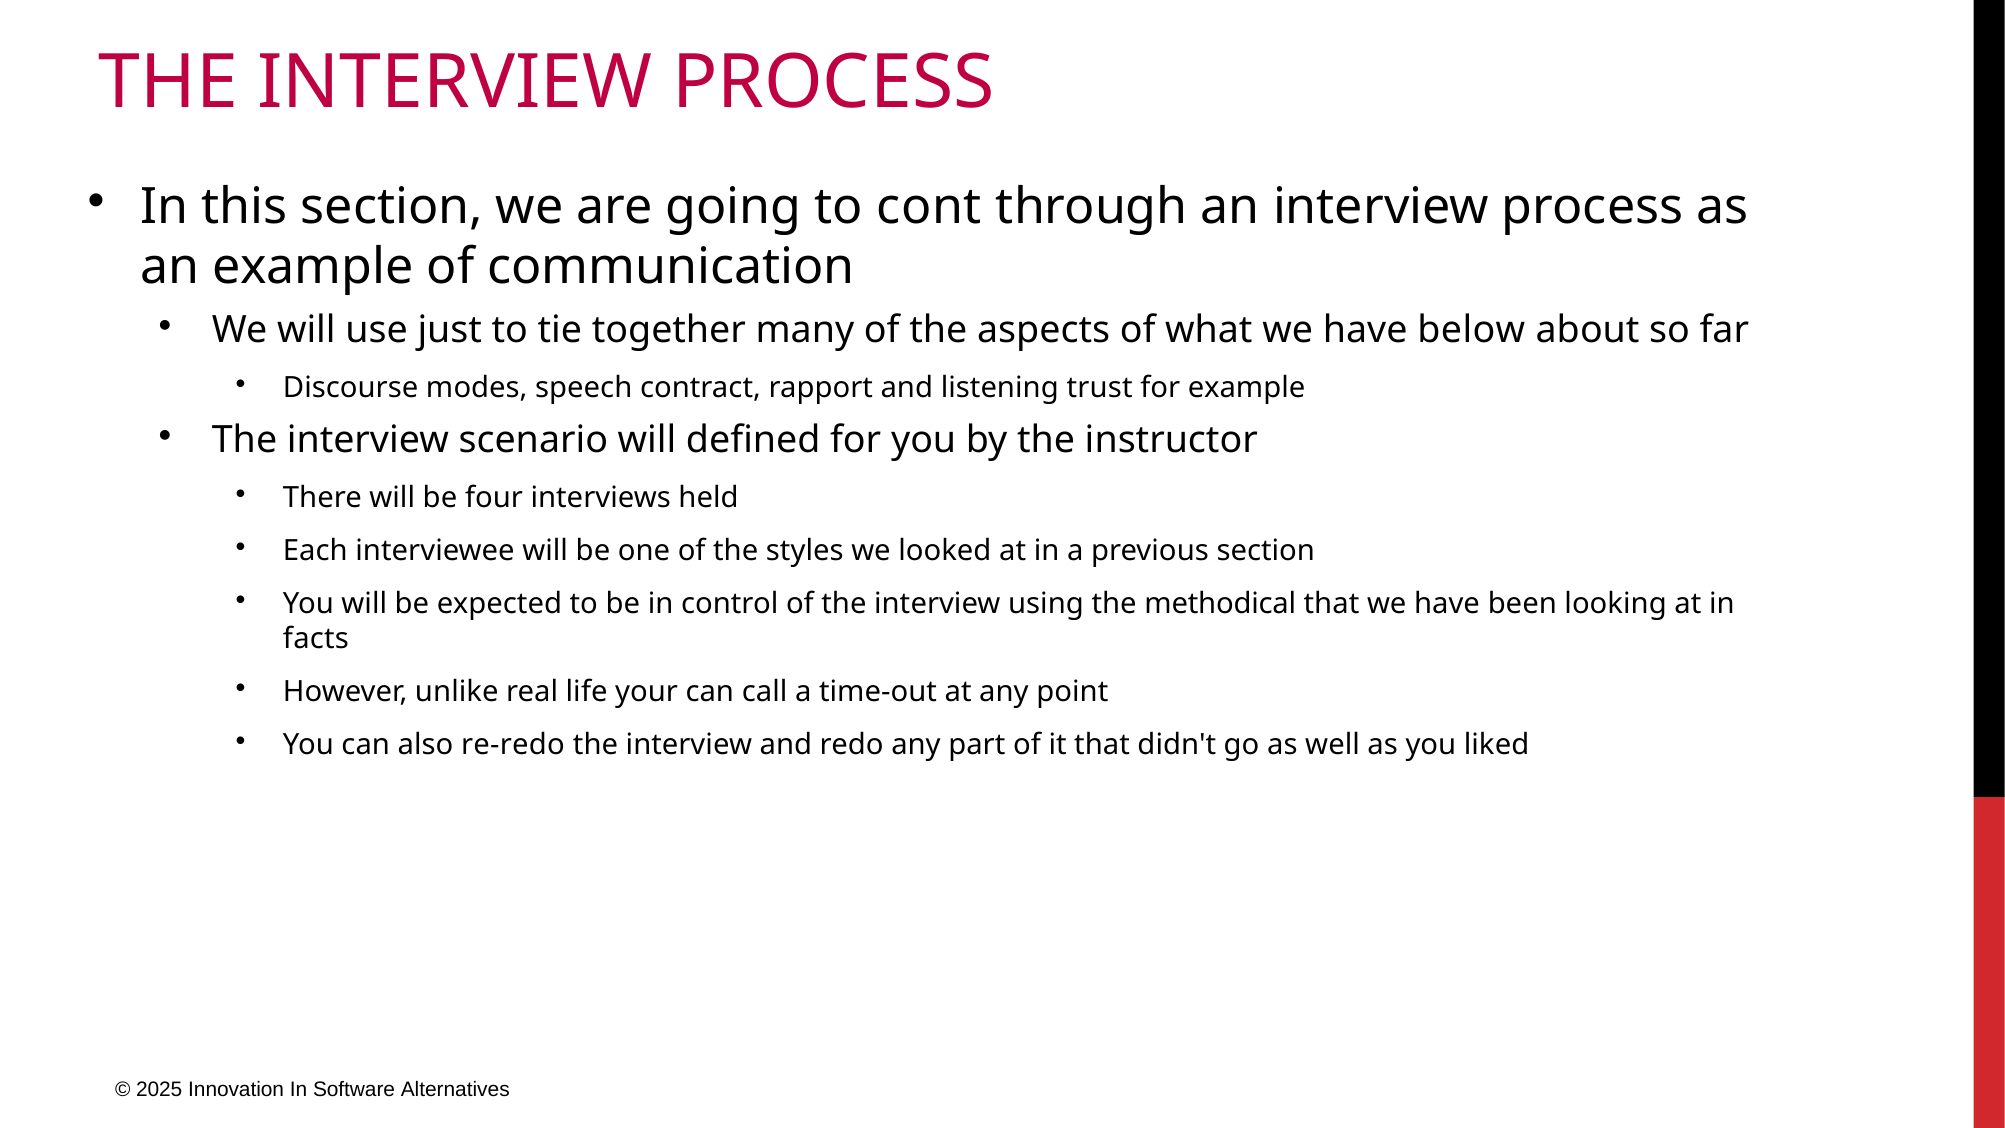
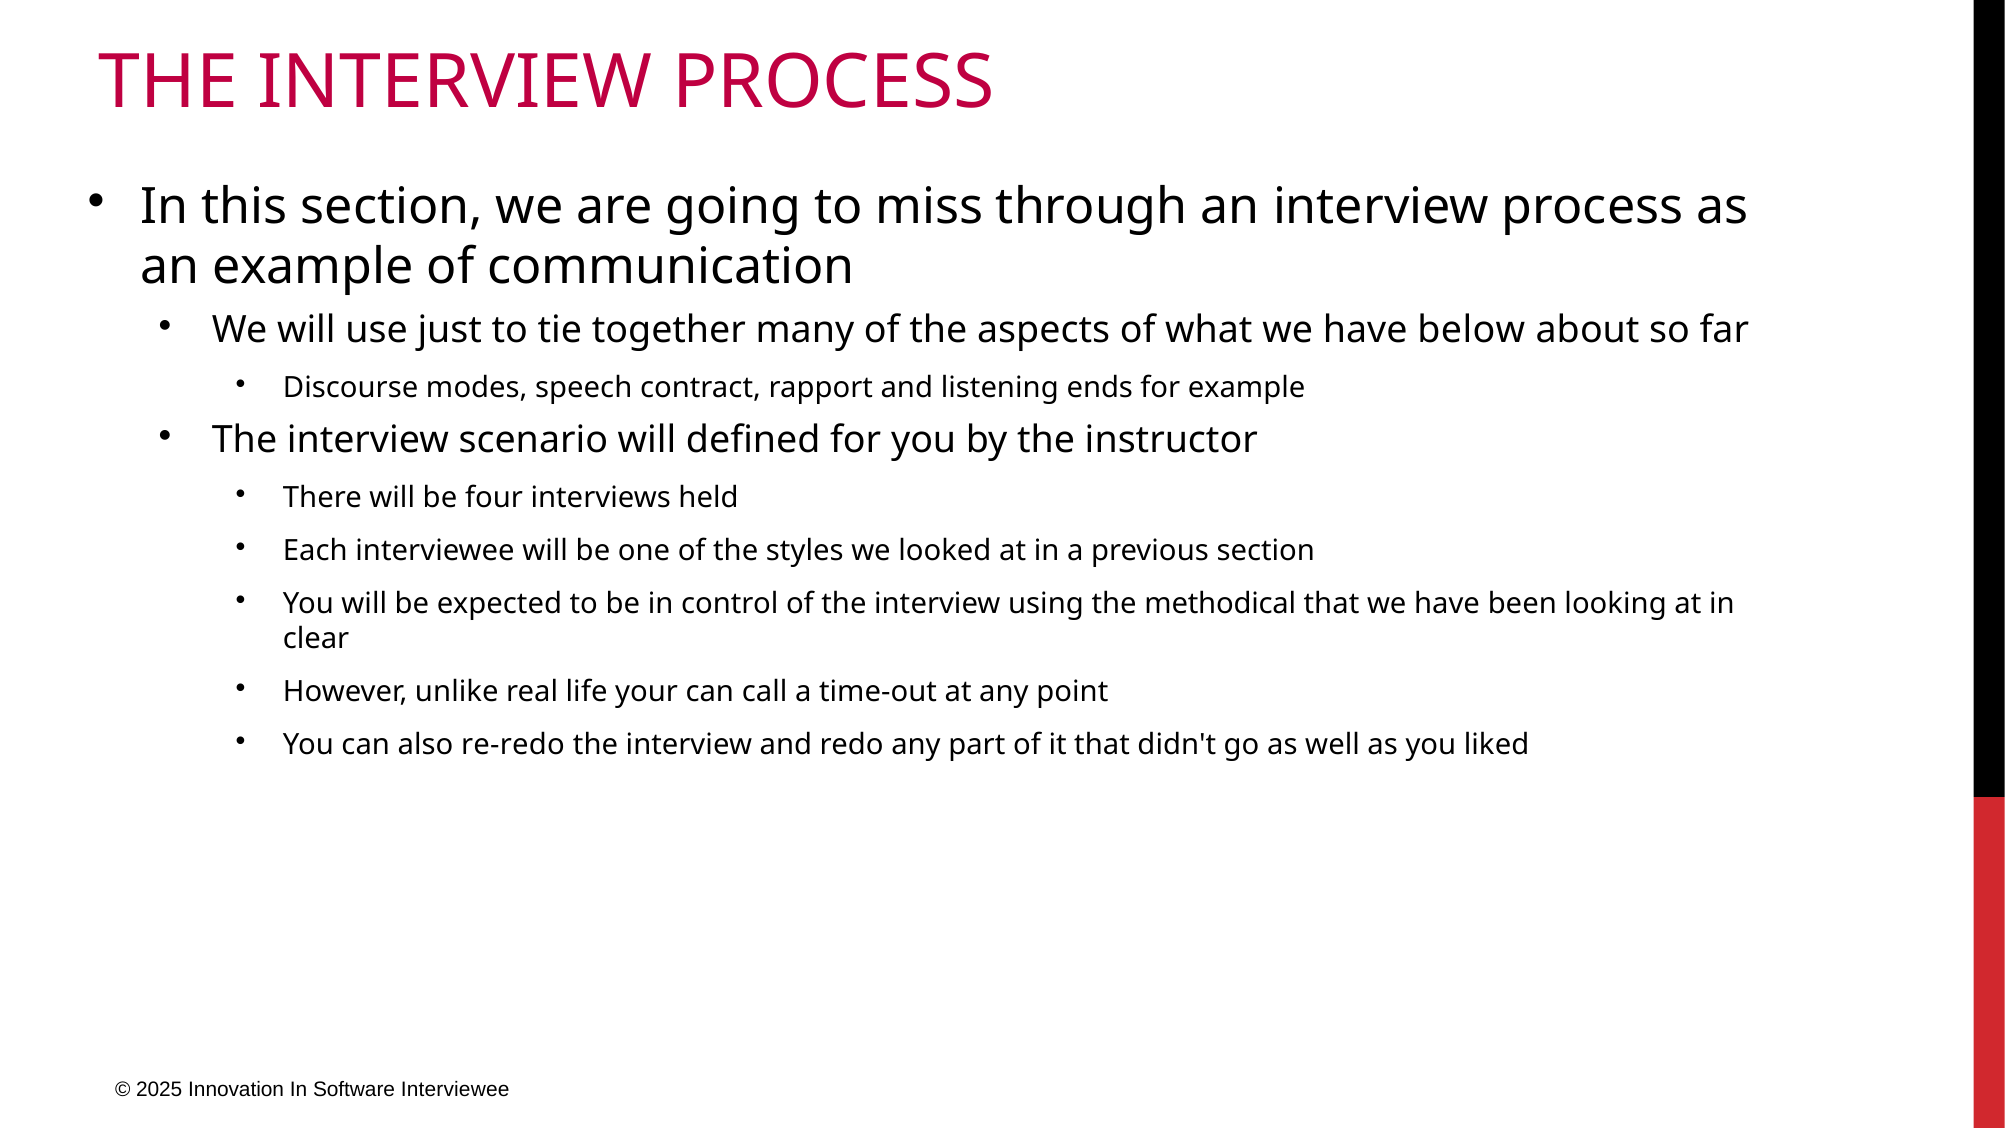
cont: cont -> miss (930, 206)
trust: trust -> ends (1100, 388)
facts: facts -> clear (316, 638)
Software Alternatives: Alternatives -> Interviewee (455, 1089)
